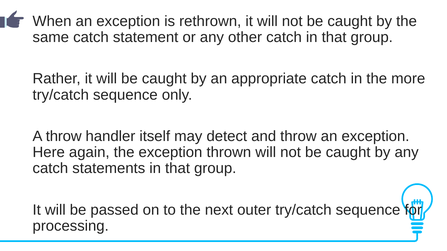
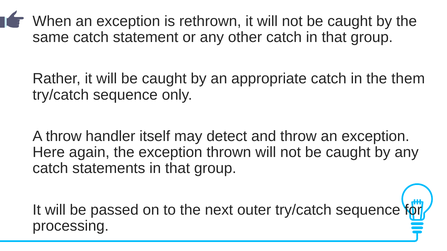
more: more -> them (408, 79)
